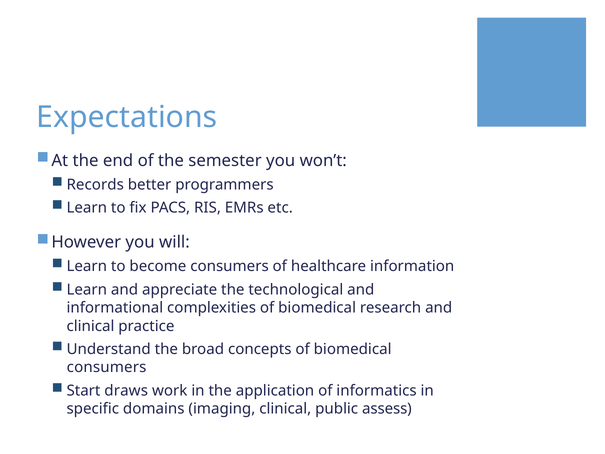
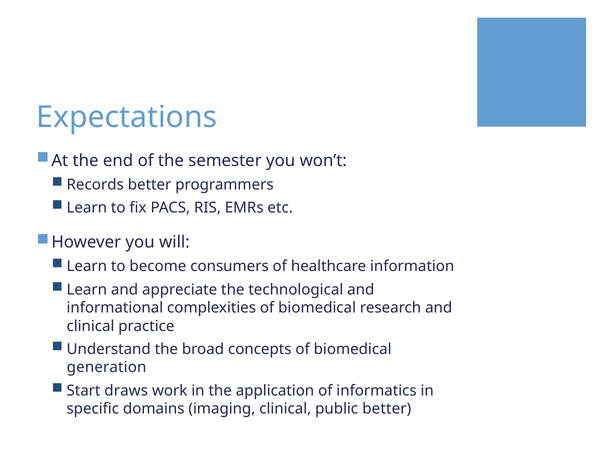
consumers: consumers -> generation (107, 367)
public assess: assess -> better (387, 409)
